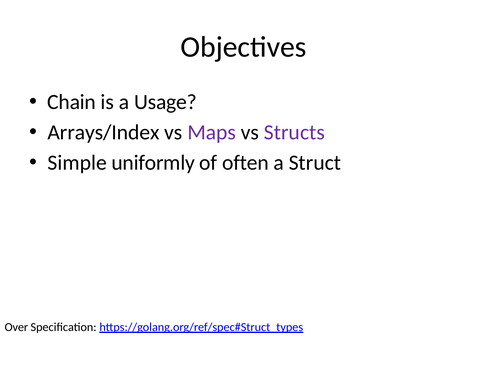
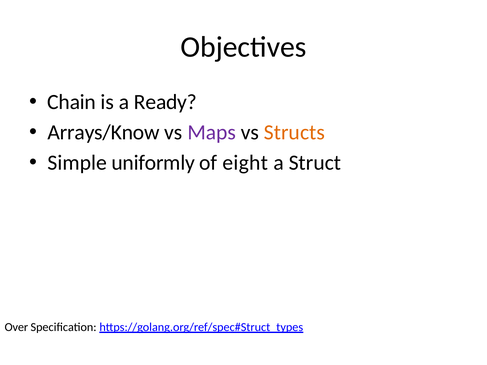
Usage: Usage -> Ready (165, 102)
Arrays/Index: Arrays/Index -> Arrays/Know (104, 133)
Structs colour: purple -> orange (294, 133)
often: often -> eight (245, 163)
